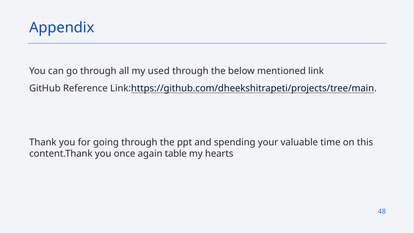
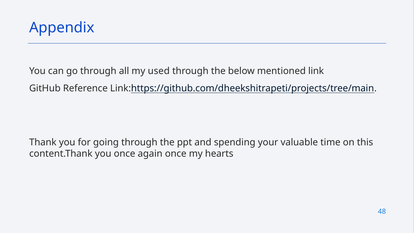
again table: table -> once (176, 154)
